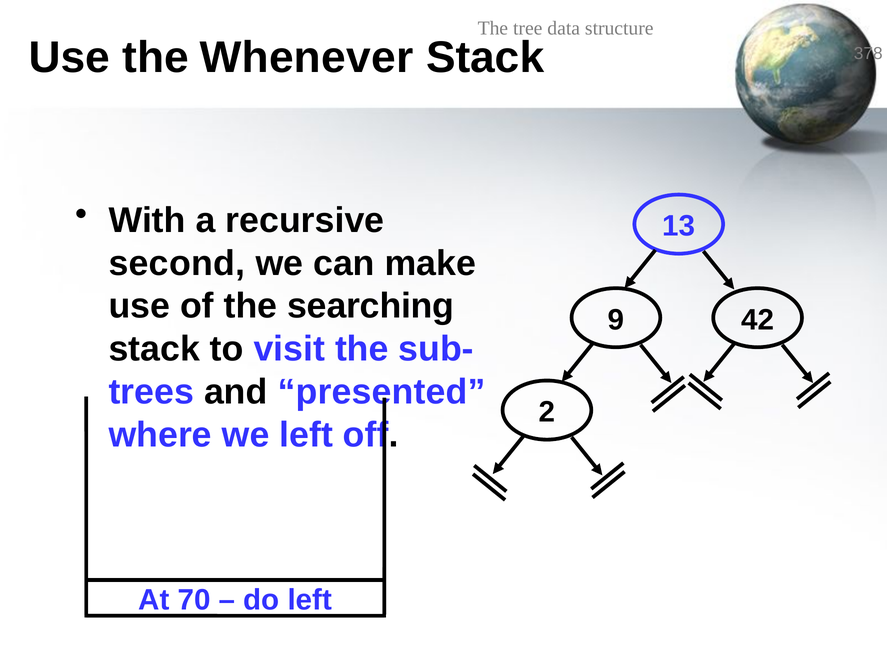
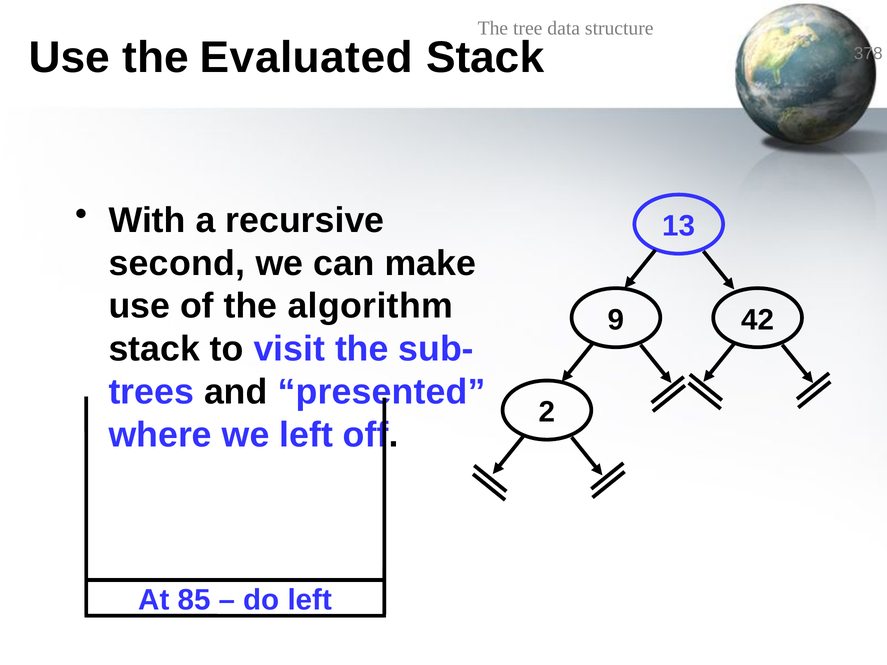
Whenever: Whenever -> Evaluated (306, 58)
searching: searching -> algorithm (370, 306)
70: 70 -> 85 (194, 600)
